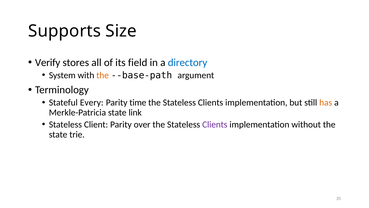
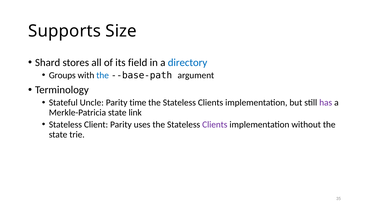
Verify: Verify -> Shard (48, 62)
System: System -> Groups (62, 75)
the colour: orange -> blue (103, 75)
Every: Every -> Uncle (92, 102)
has colour: orange -> purple (326, 102)
over: over -> uses (142, 124)
